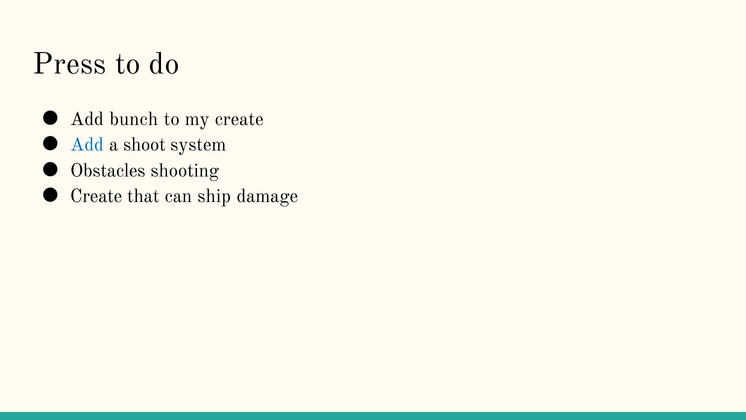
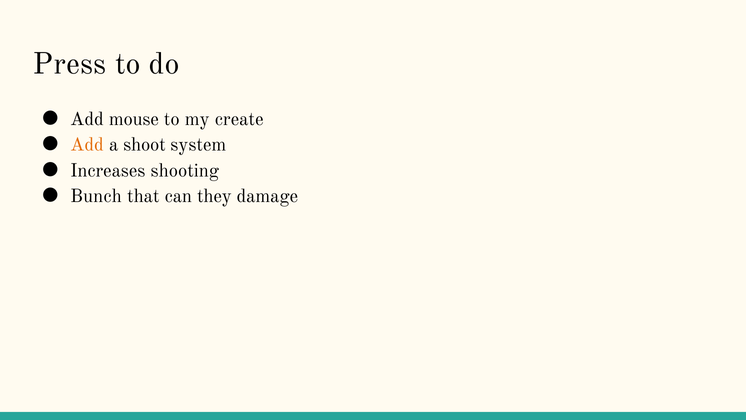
bunch: bunch -> mouse (134, 119)
Add colour: blue -> orange (87, 145)
Obstacles: Obstacles -> Increases (108, 170)
Create: Create -> Bunch (96, 196)
ship: ship -> they (214, 196)
